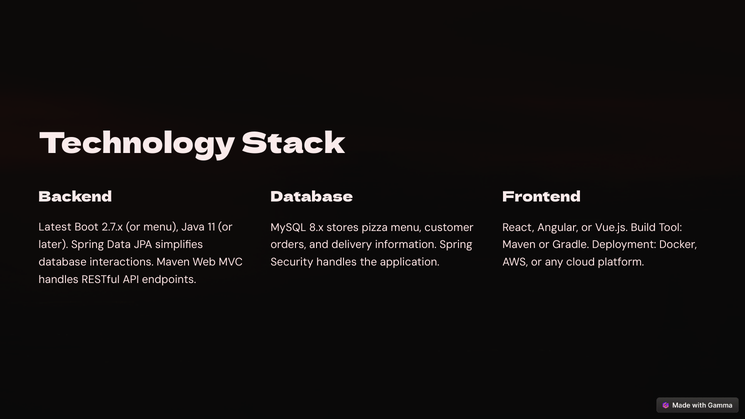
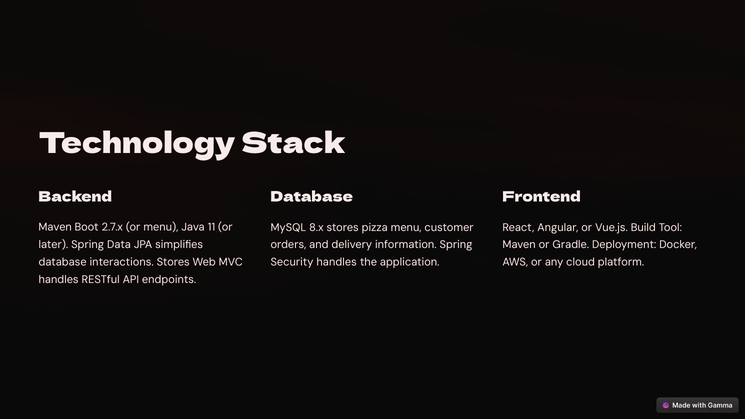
Latest: Latest -> Maven (55, 227)
interactions Maven: Maven -> Stores (173, 262)
